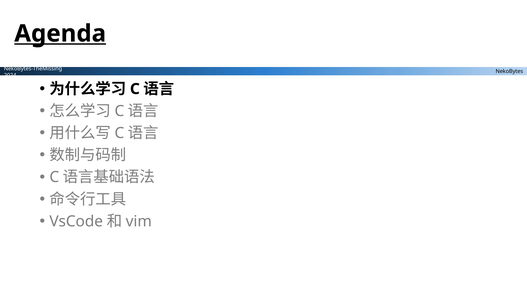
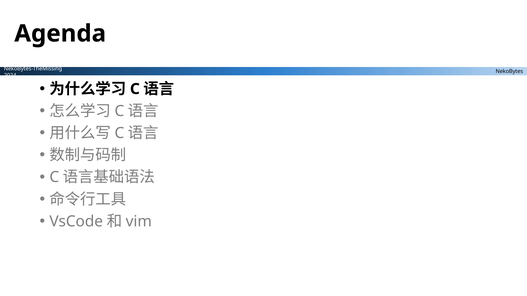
Agenda underline: present -> none (60, 34)
